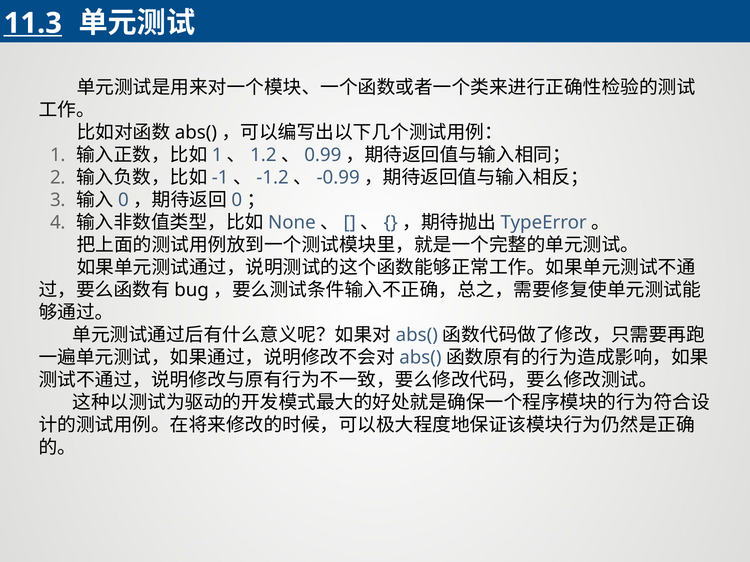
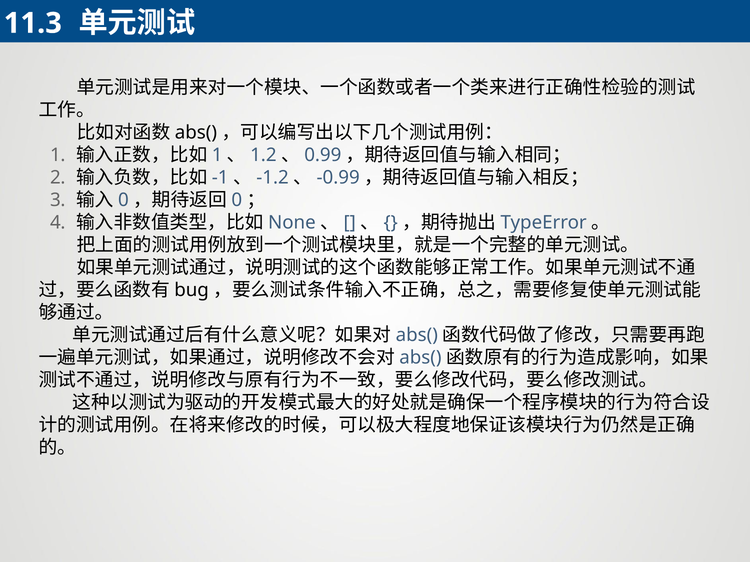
11.3 underline: present -> none (33, 23)
